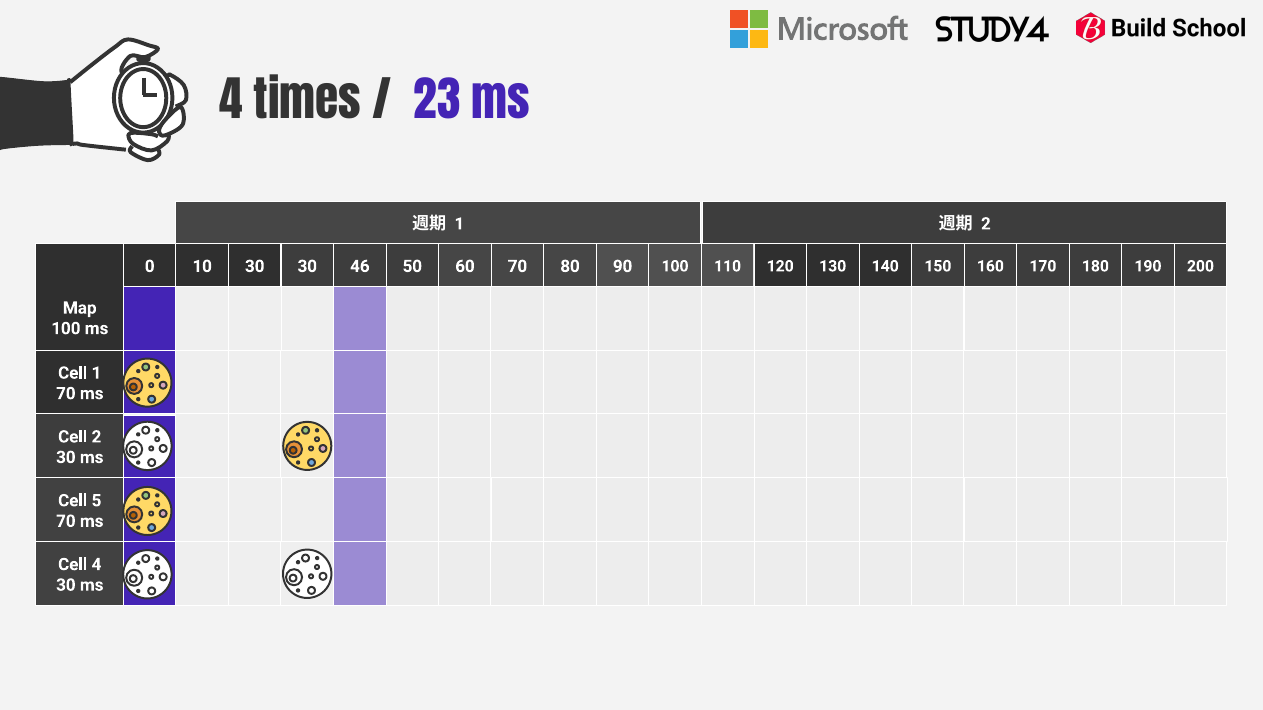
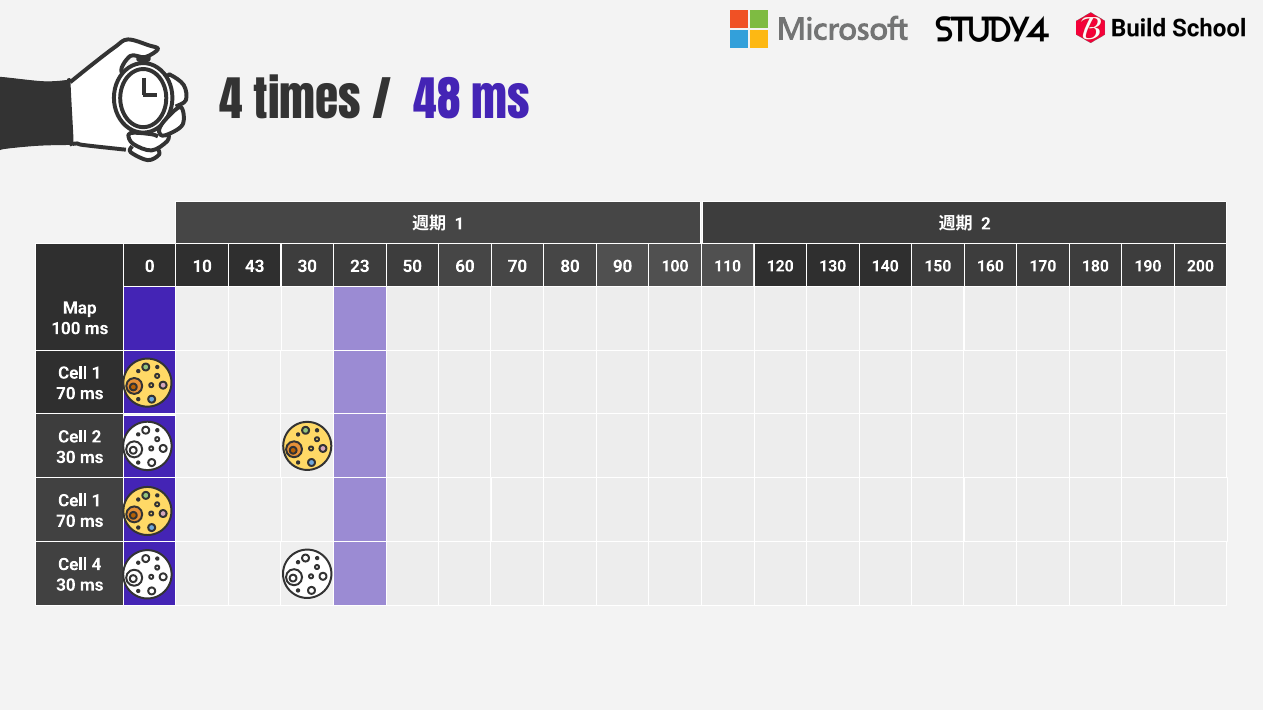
23: 23 -> 48 (437, 103)
10 30: 30 -> 43 (255, 266)
46: 46 -> 23 (360, 266)
5: 5 -> 1 (96, 501)
